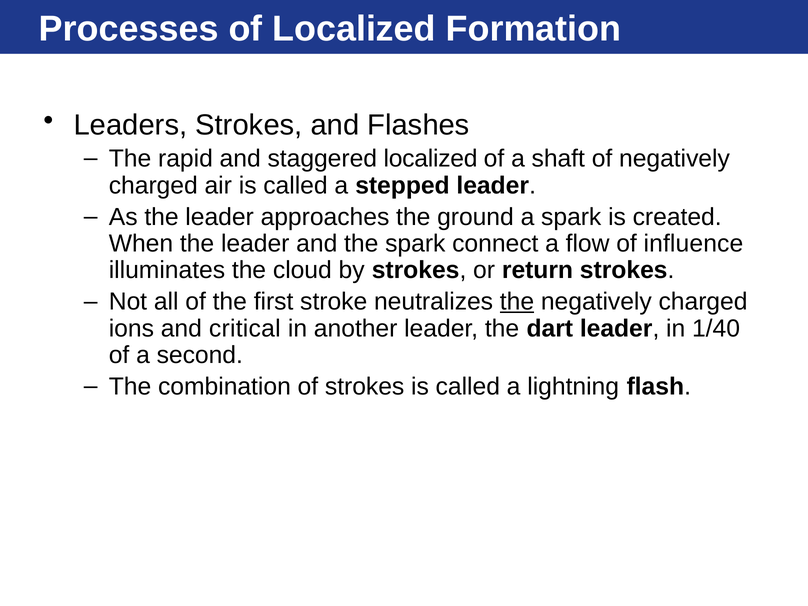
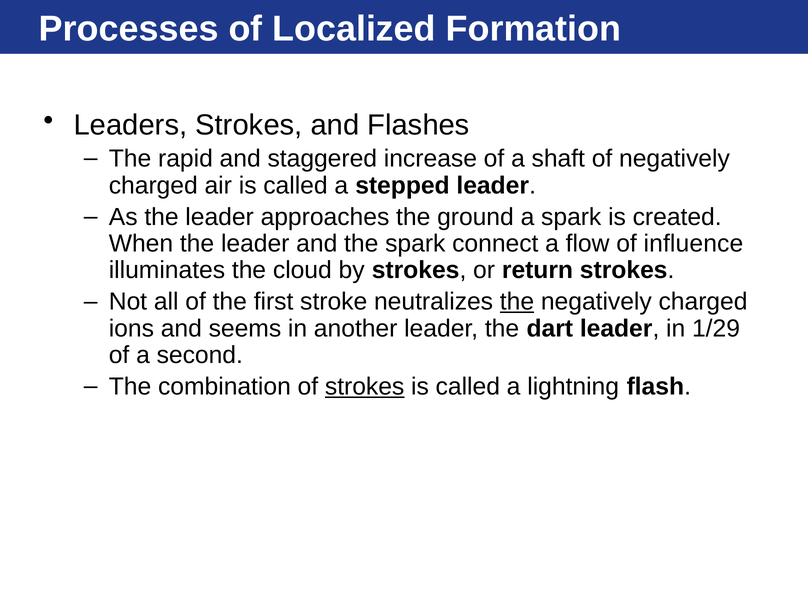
staggered localized: localized -> increase (430, 159)
critical: critical -> seems (245, 329)
1/40: 1/40 -> 1/29 (716, 329)
strokes underline: none -> present (365, 387)
